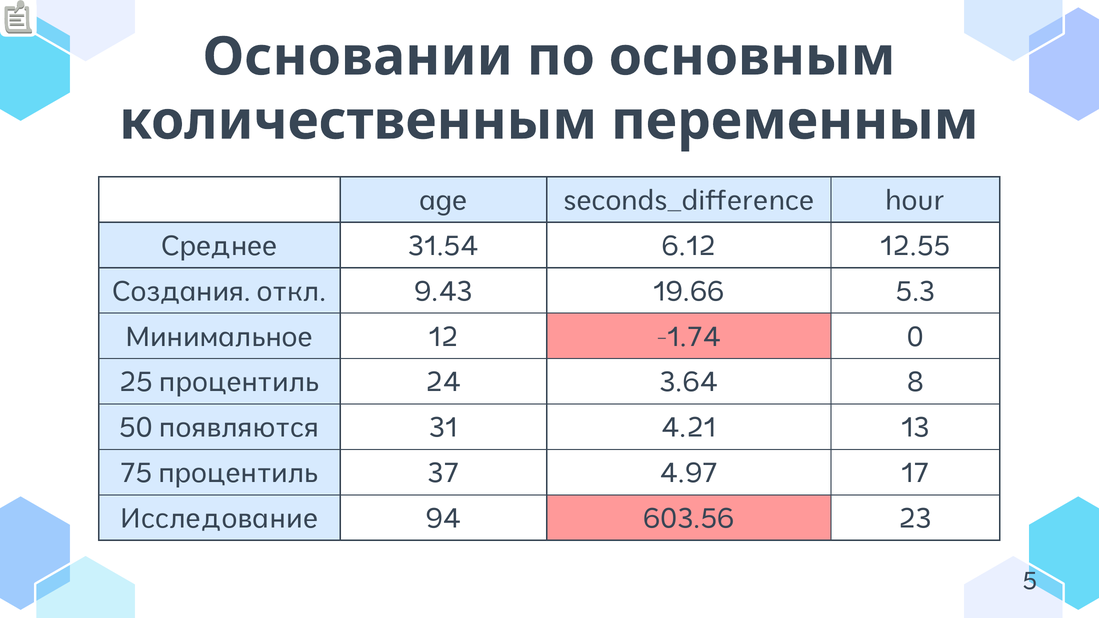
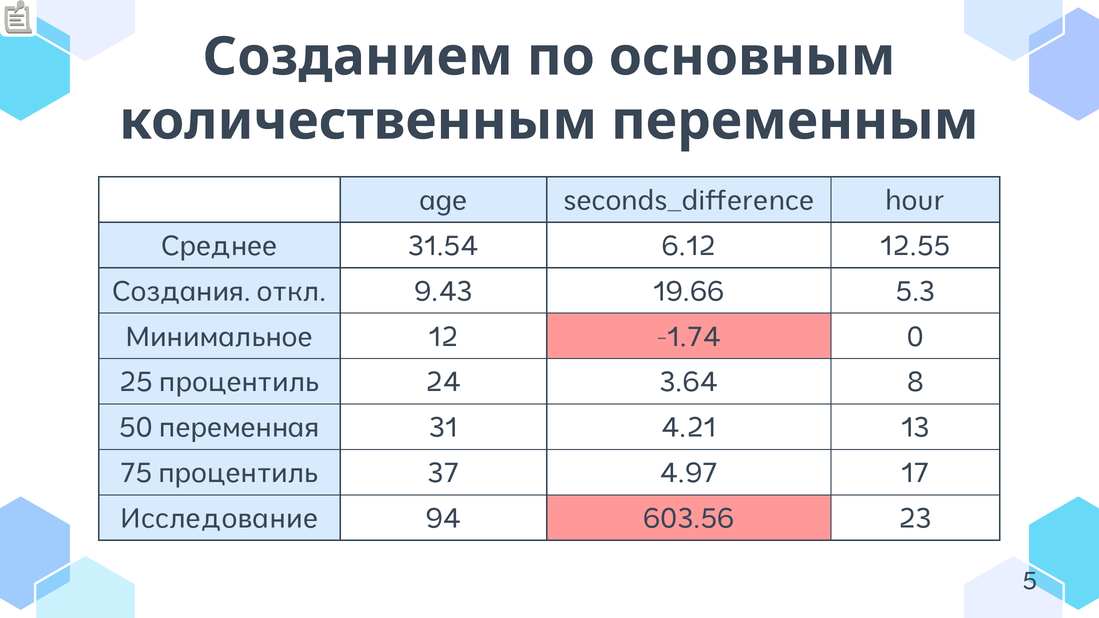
Основании: Основании -> Созданием (358, 57)
появляются: появляются -> переменная (239, 428)
